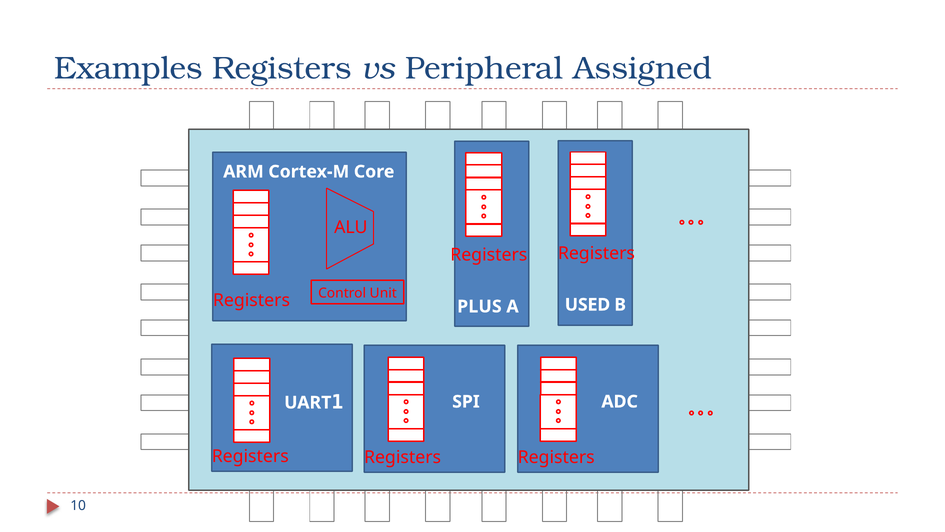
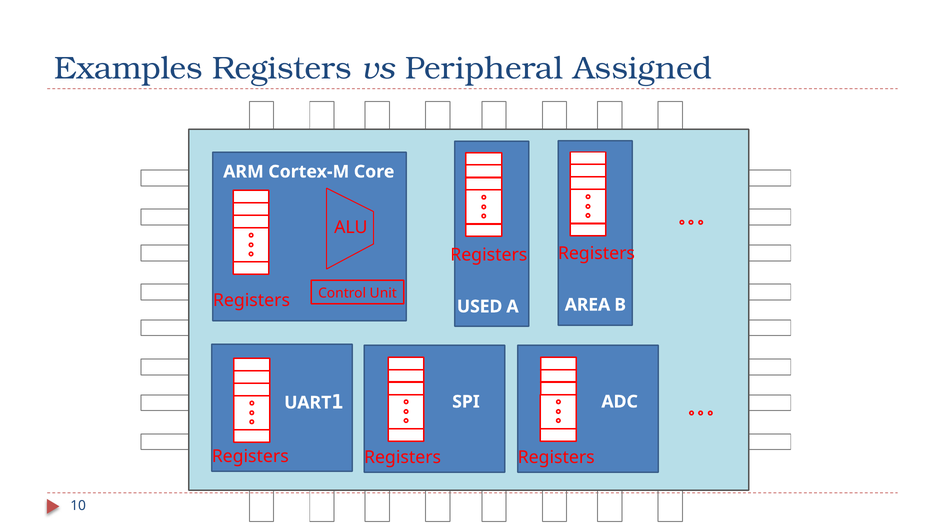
USED: USED -> AREA (587, 305)
PLUS: PLUS -> USED (480, 306)
